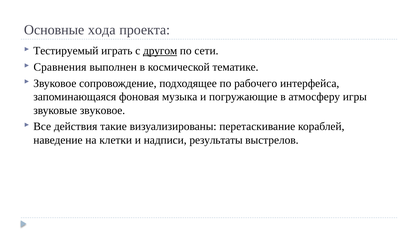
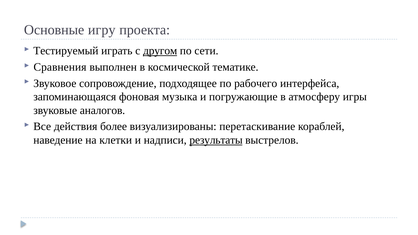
хода: хода -> игру (102, 30)
звуковые звуковое: звуковое -> аналогов (102, 110)
такие: такие -> более (114, 127)
результаты underline: none -> present (216, 140)
